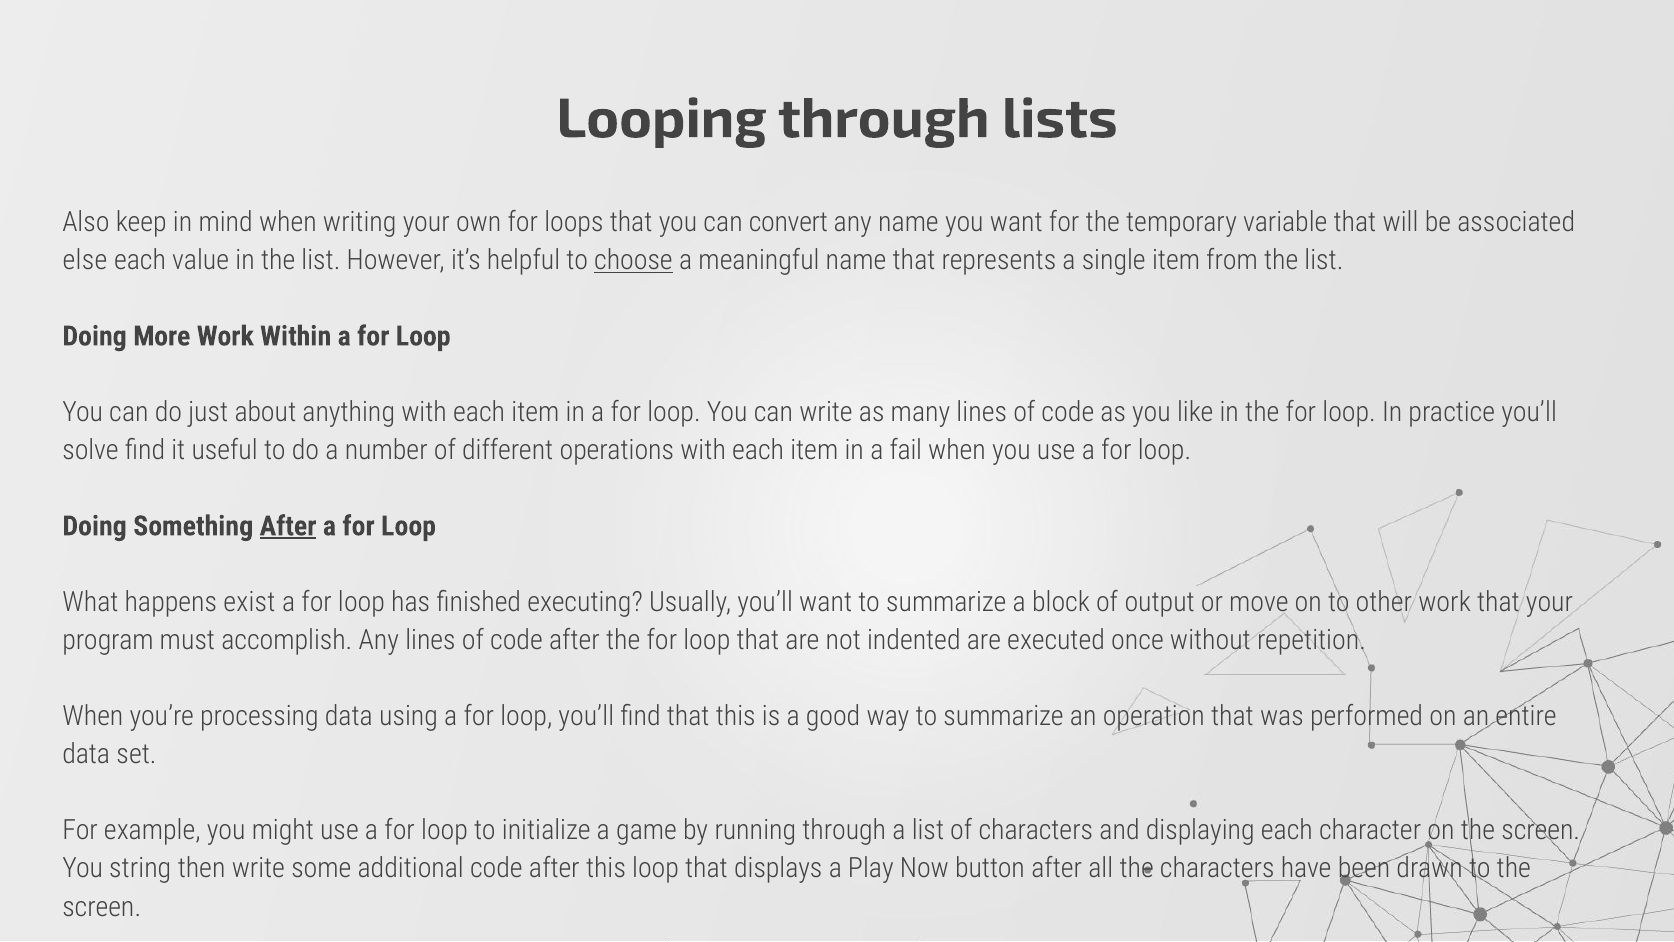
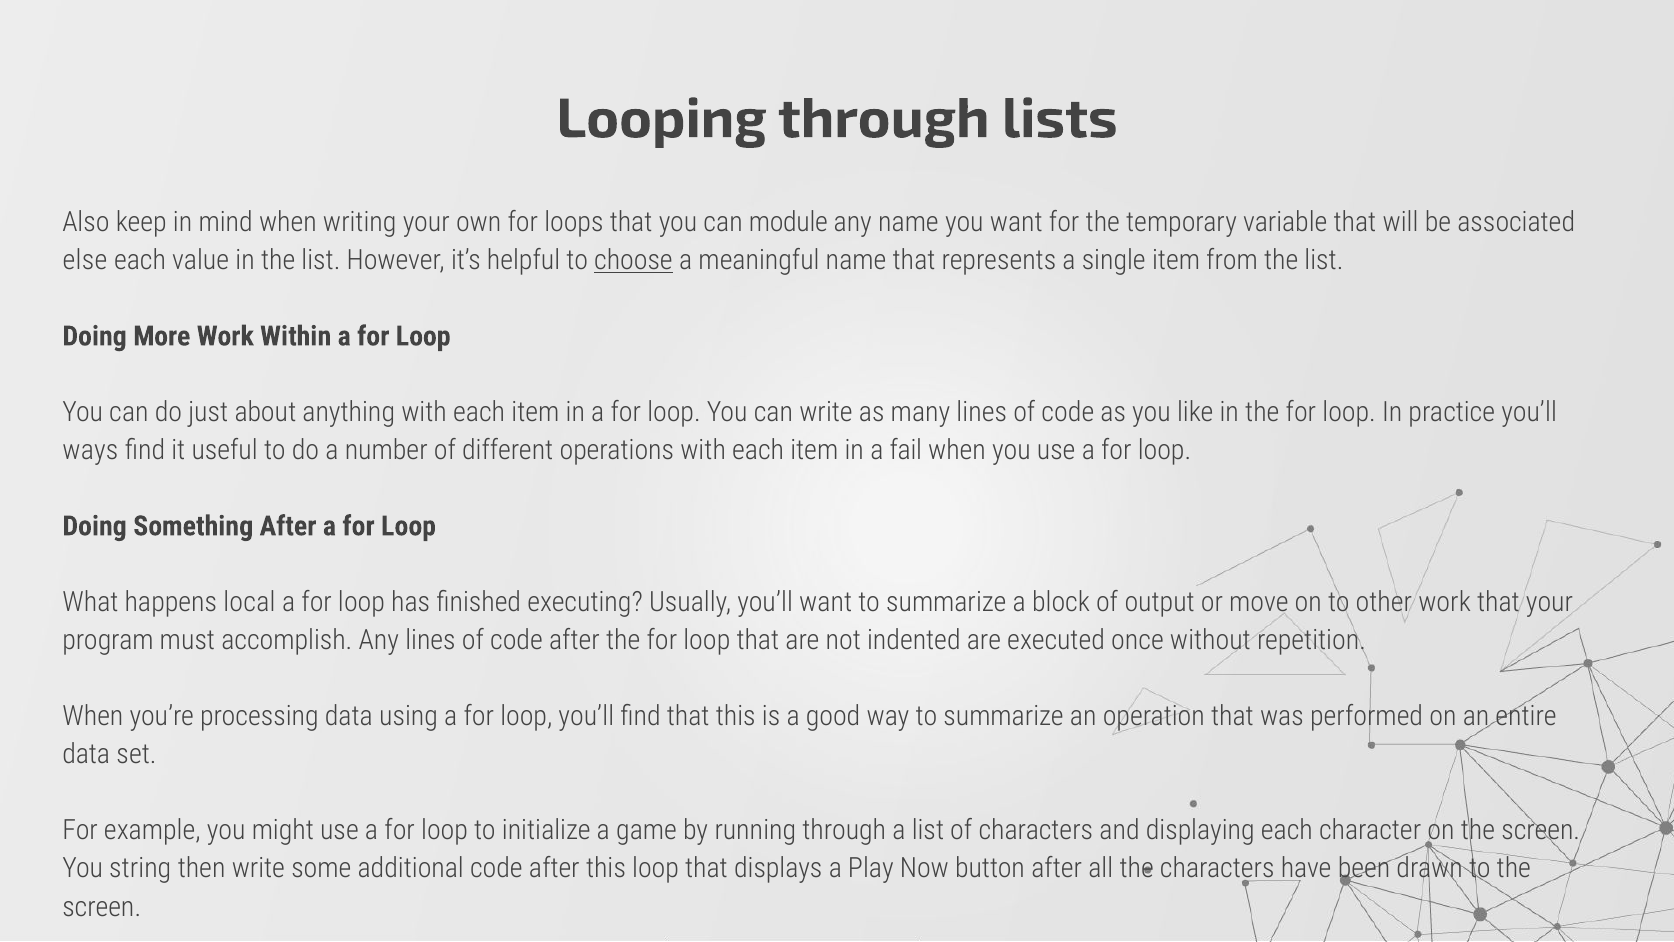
convert: convert -> module (788, 222)
solve: solve -> ways (90, 450)
After underline: present -> none (288, 526)
exist: exist -> local (249, 602)
